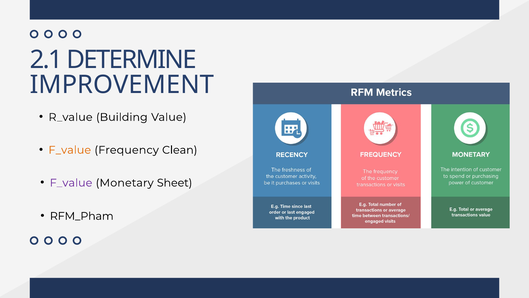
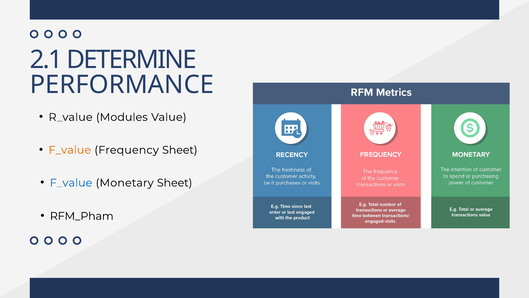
IMPROVEMENT: IMPROVEMENT -> PERFORMANCE (122, 85)
Building: Building -> Modules (122, 117)
Frequency Clean: Clean -> Sheet (180, 150)
F_value colour: purple -> blue (71, 183)
